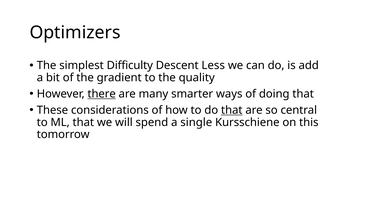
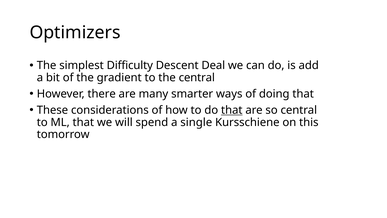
Less: Less -> Deal (213, 65)
the quality: quality -> central (197, 78)
there underline: present -> none (102, 94)
